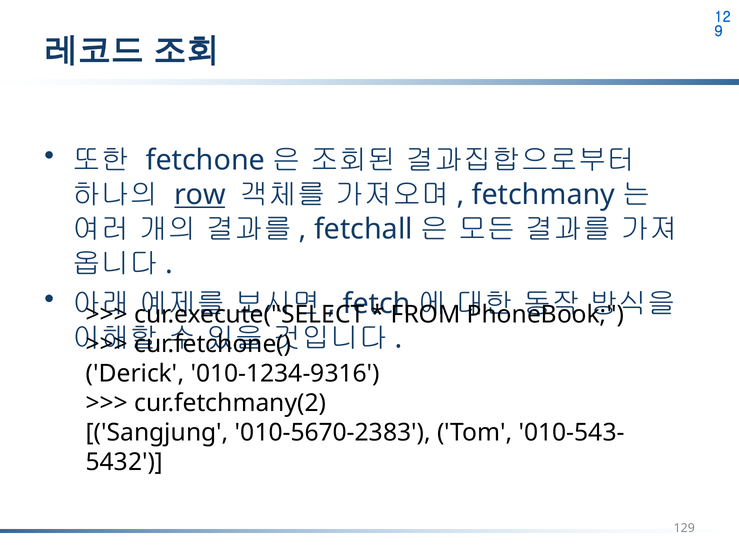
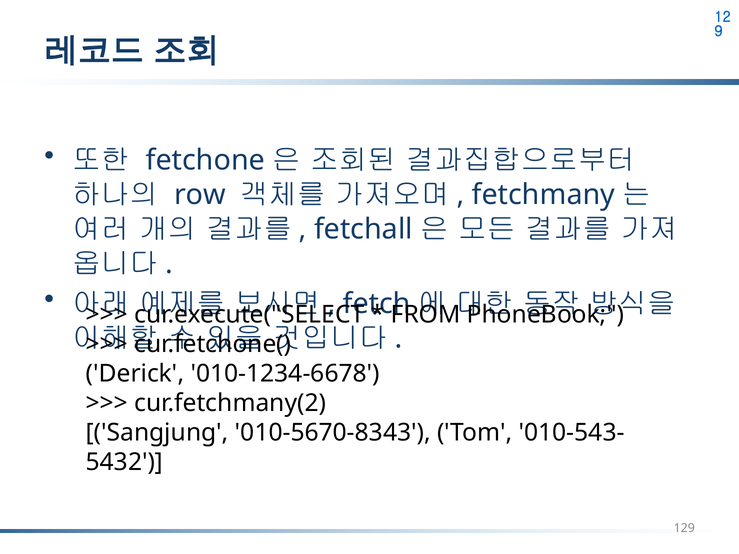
row underline: present -> none (200, 195)
010-1234-9316: 010-1234-9316 -> 010-1234-6678 (285, 374)
010-5670-2383: 010-5670-2383 -> 010-5670-8343 (333, 433)
